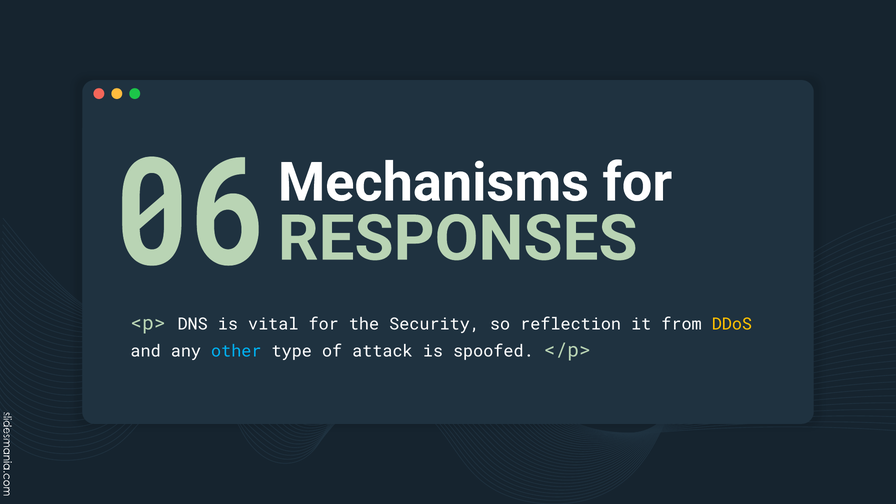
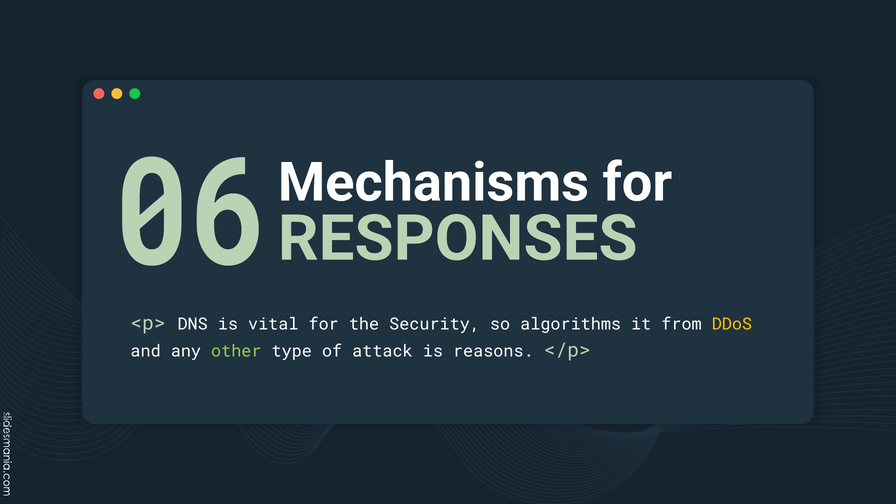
reflection: reflection -> algorithms (571, 324)
other colour: light blue -> light green (236, 351)
spoofed: spoofed -> reasons (493, 351)
